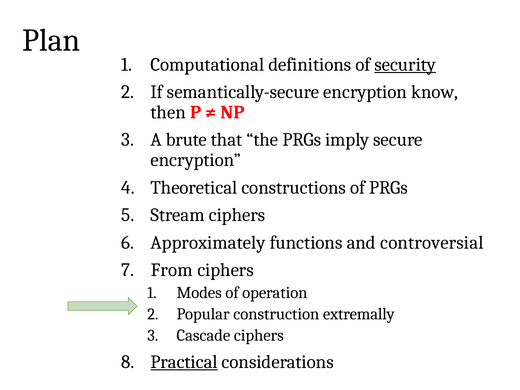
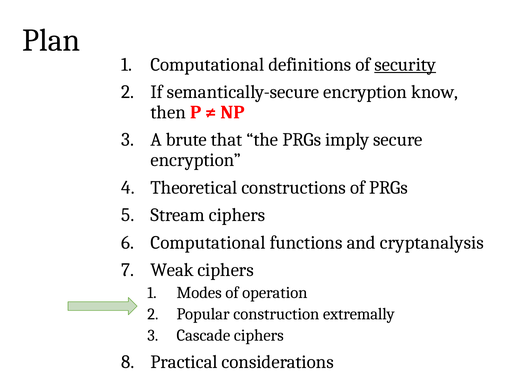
Approximately: Approximately -> Computational (208, 243)
controversial: controversial -> cryptanalysis (432, 243)
From: From -> Weak (172, 270)
Practical underline: present -> none (184, 362)
